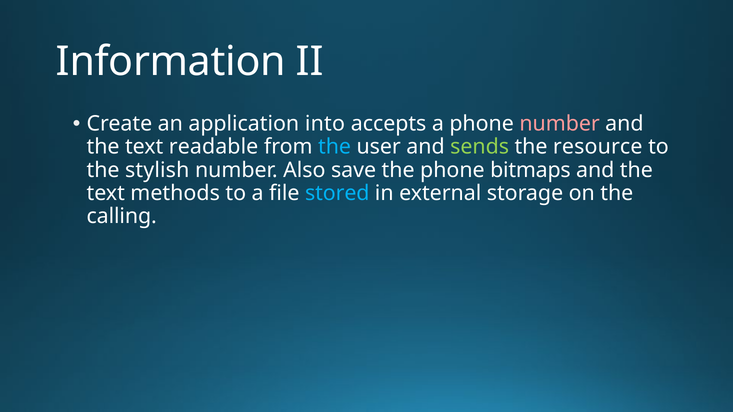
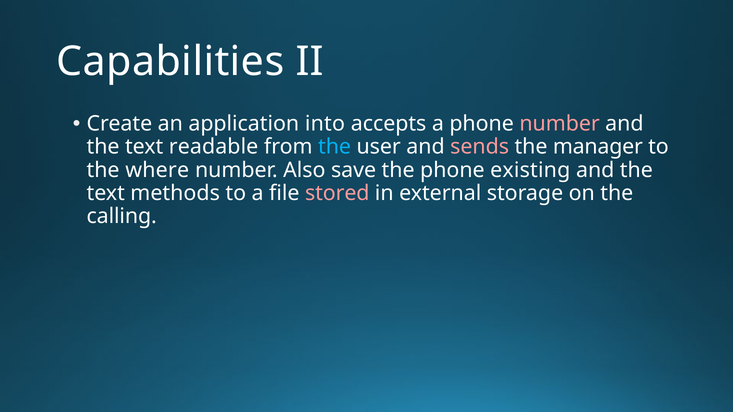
Information: Information -> Capabilities (170, 62)
sends colour: light green -> pink (480, 147)
resource: resource -> manager (598, 147)
stylish: stylish -> where (157, 170)
bitmaps: bitmaps -> existing (530, 170)
stored colour: light blue -> pink (337, 193)
